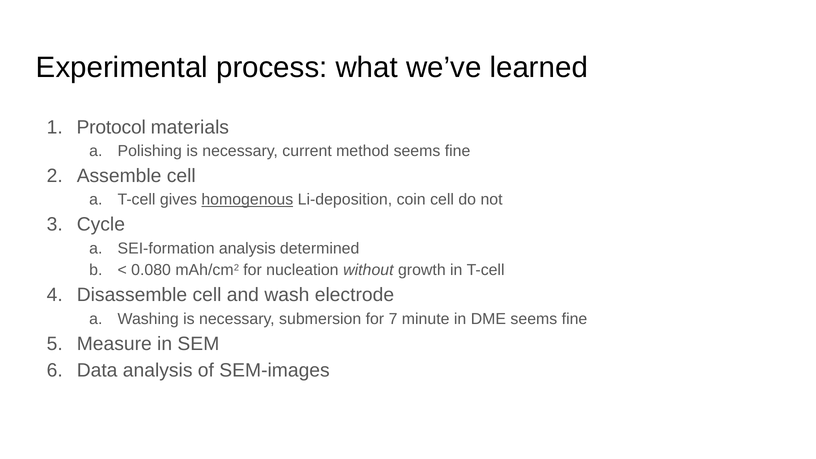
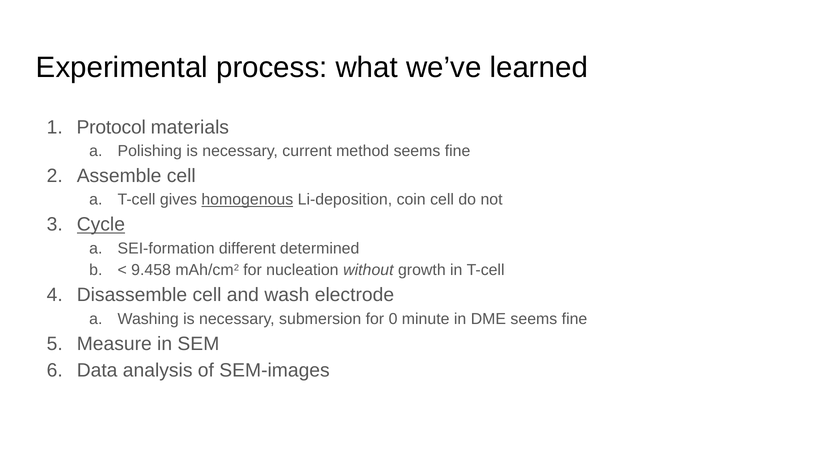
Cycle underline: none -> present (101, 225)
SEI-formation analysis: analysis -> different (247, 248)
0.080: 0.080 -> 9.458 (151, 270)
7: 7 -> 0 (393, 319)
